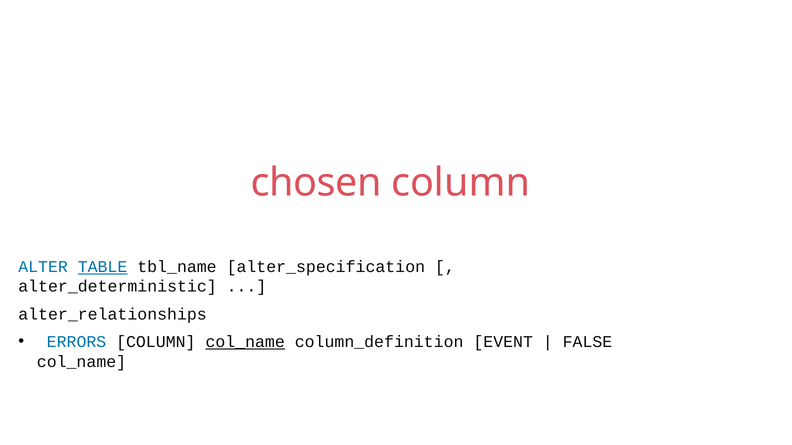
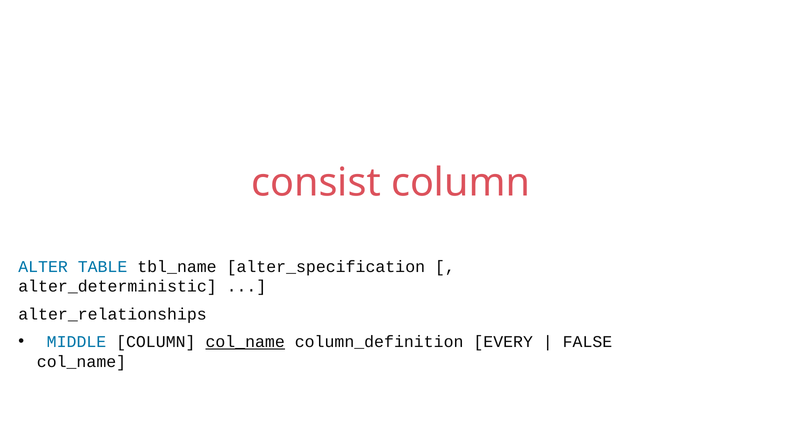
chosen: chosen -> consist (316, 183)
TABLE underline: present -> none (103, 267)
ERRORS: ERRORS -> MIDDLE (77, 342)
EVENT: EVENT -> EVERY (503, 342)
